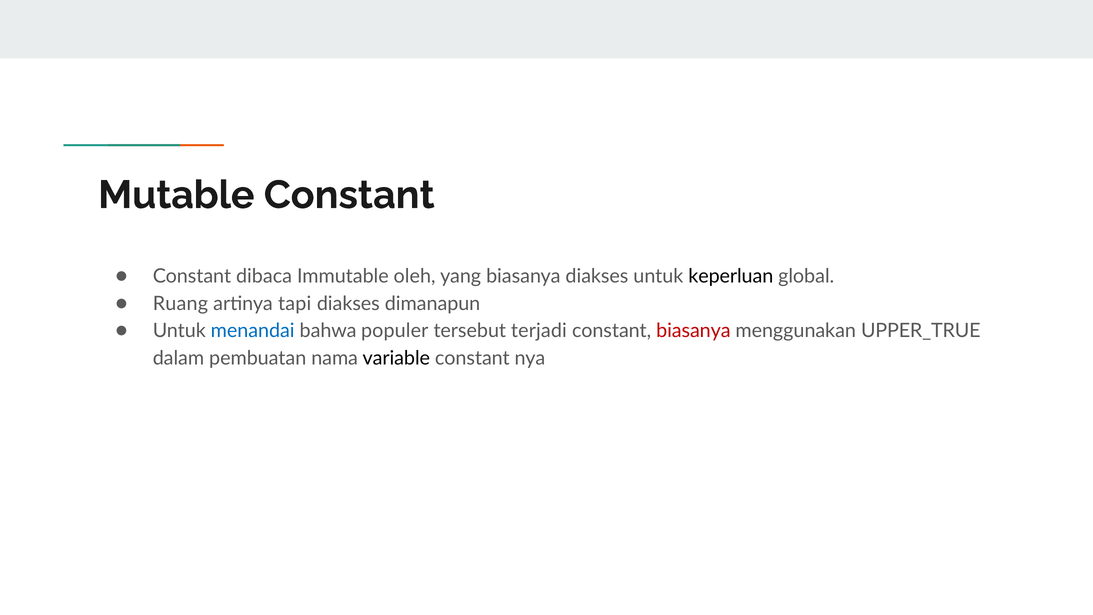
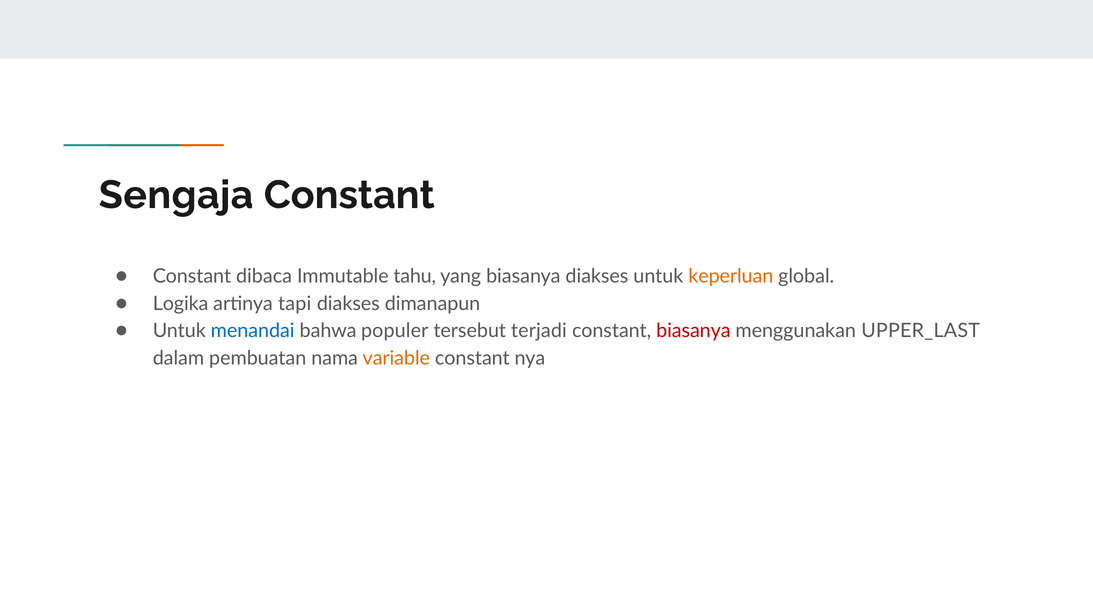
Mutable: Mutable -> Sengaja (176, 195)
oleh: oleh -> tahu (415, 276)
keperluan colour: black -> orange (731, 276)
Ruang: Ruang -> Logika (181, 303)
UPPER_TRUE: UPPER_TRUE -> UPPER_LAST (921, 331)
variable colour: black -> orange (396, 358)
